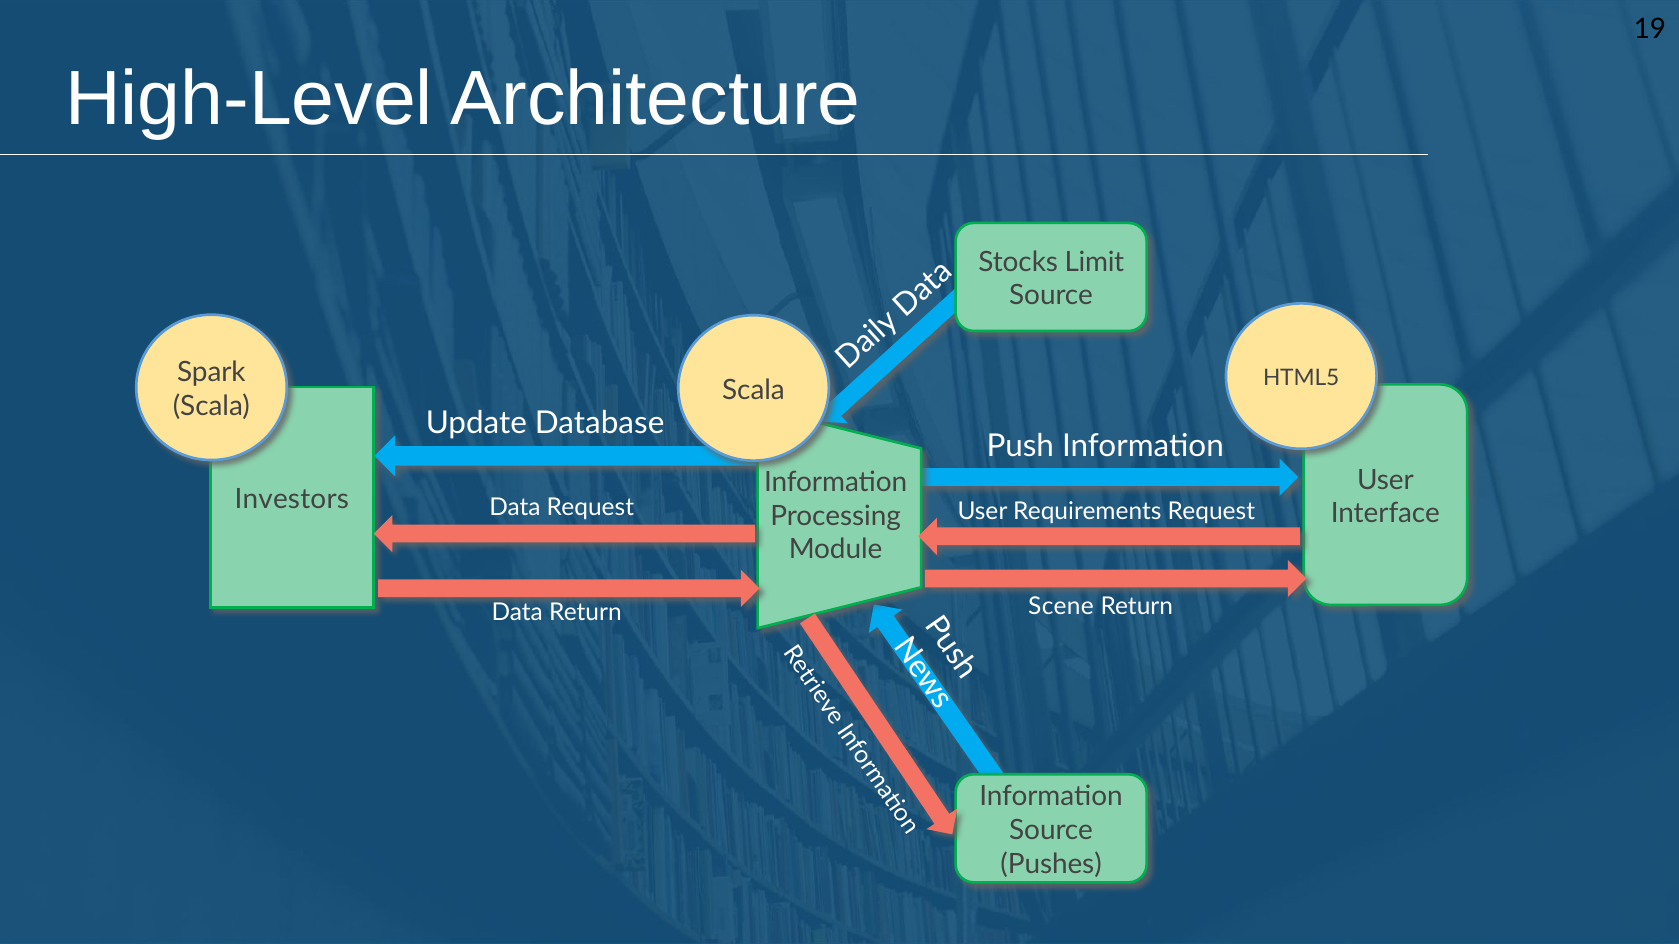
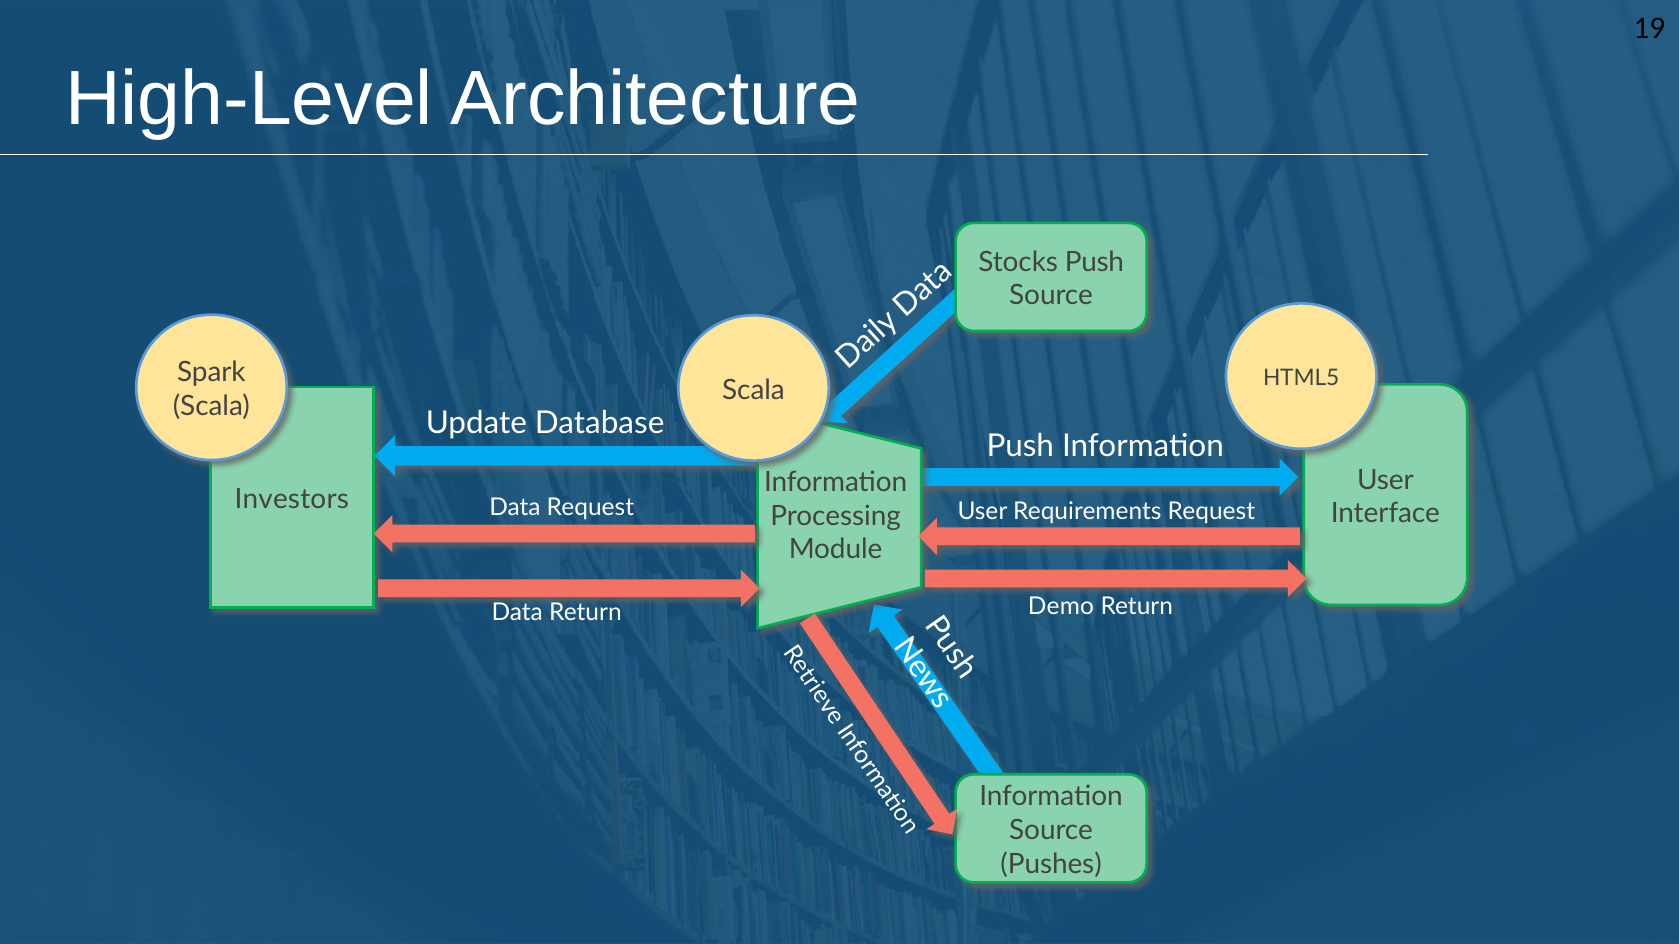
Stocks Limit: Limit -> Push (1094, 262)
Scene: Scene -> Demo (1061, 607)
